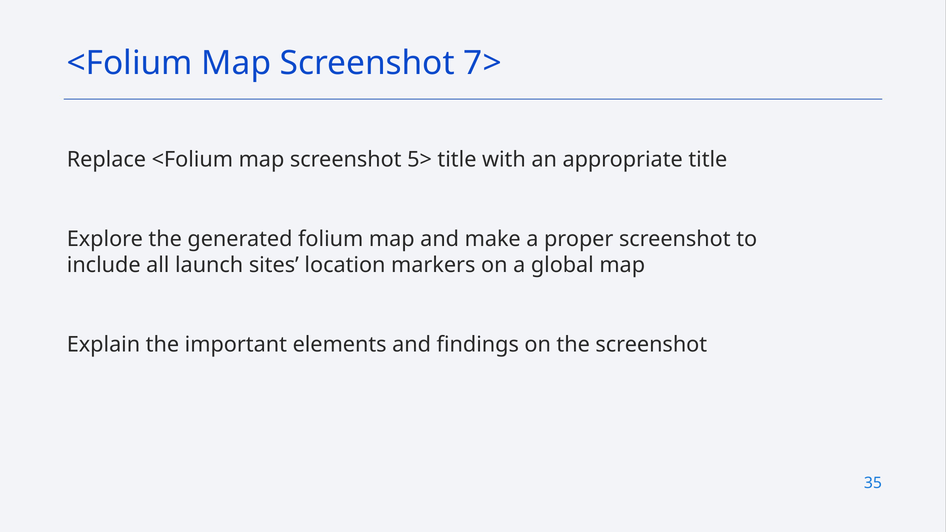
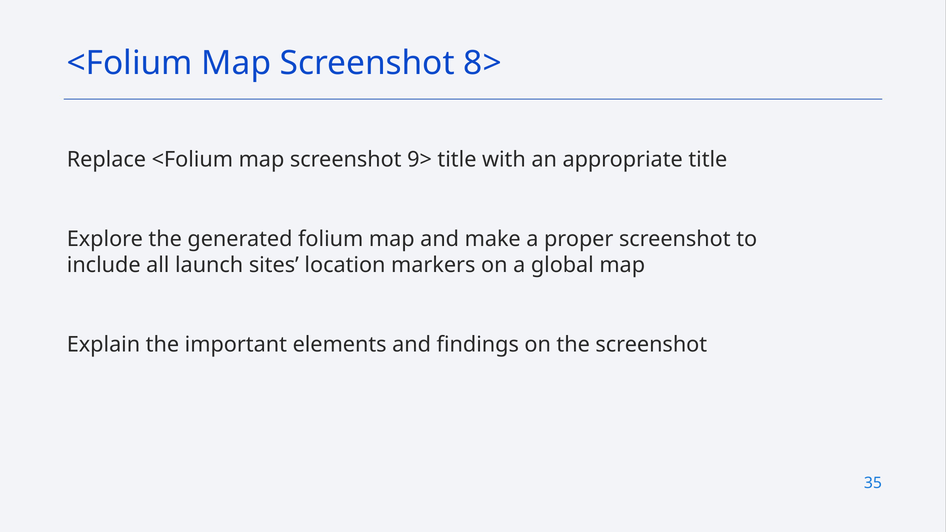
7>: 7> -> 8> (483, 63)
5>: 5> -> 9> (420, 160)
